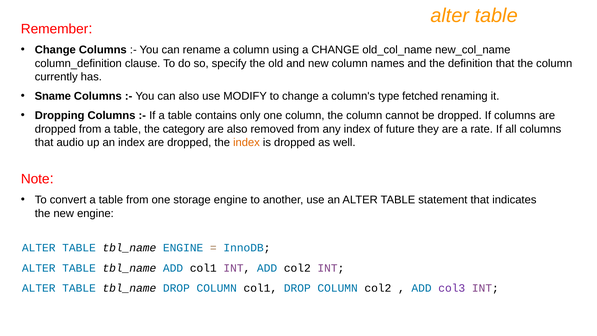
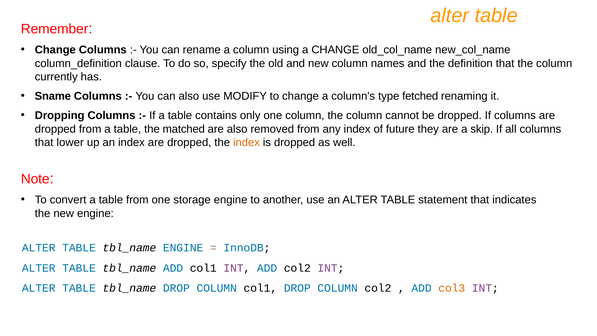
category: category -> matched (184, 129)
rate: rate -> skip (482, 129)
audio: audio -> lower (70, 142)
col3 colour: purple -> orange (452, 288)
